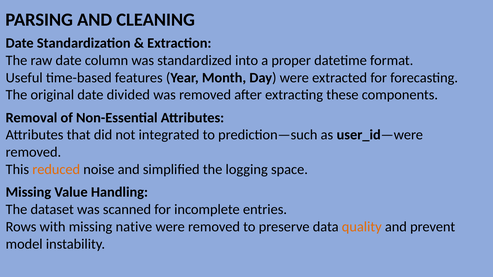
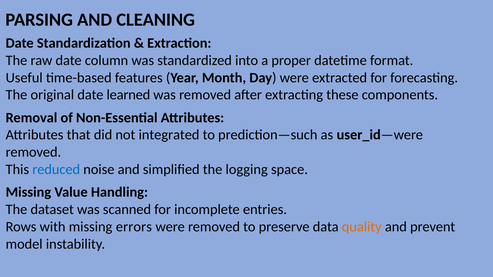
divided: divided -> learned (128, 95)
reduced colour: orange -> blue (56, 170)
native: native -> errors (134, 227)
